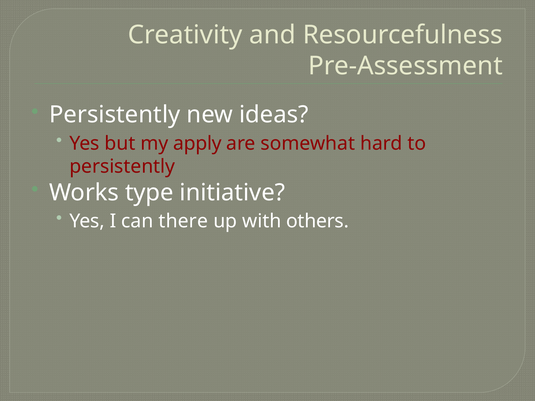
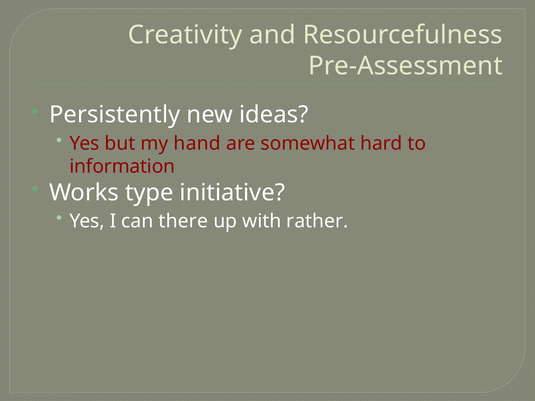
apply: apply -> hand (197, 143)
persistently: persistently -> information (122, 167)
others: others -> rather (317, 221)
